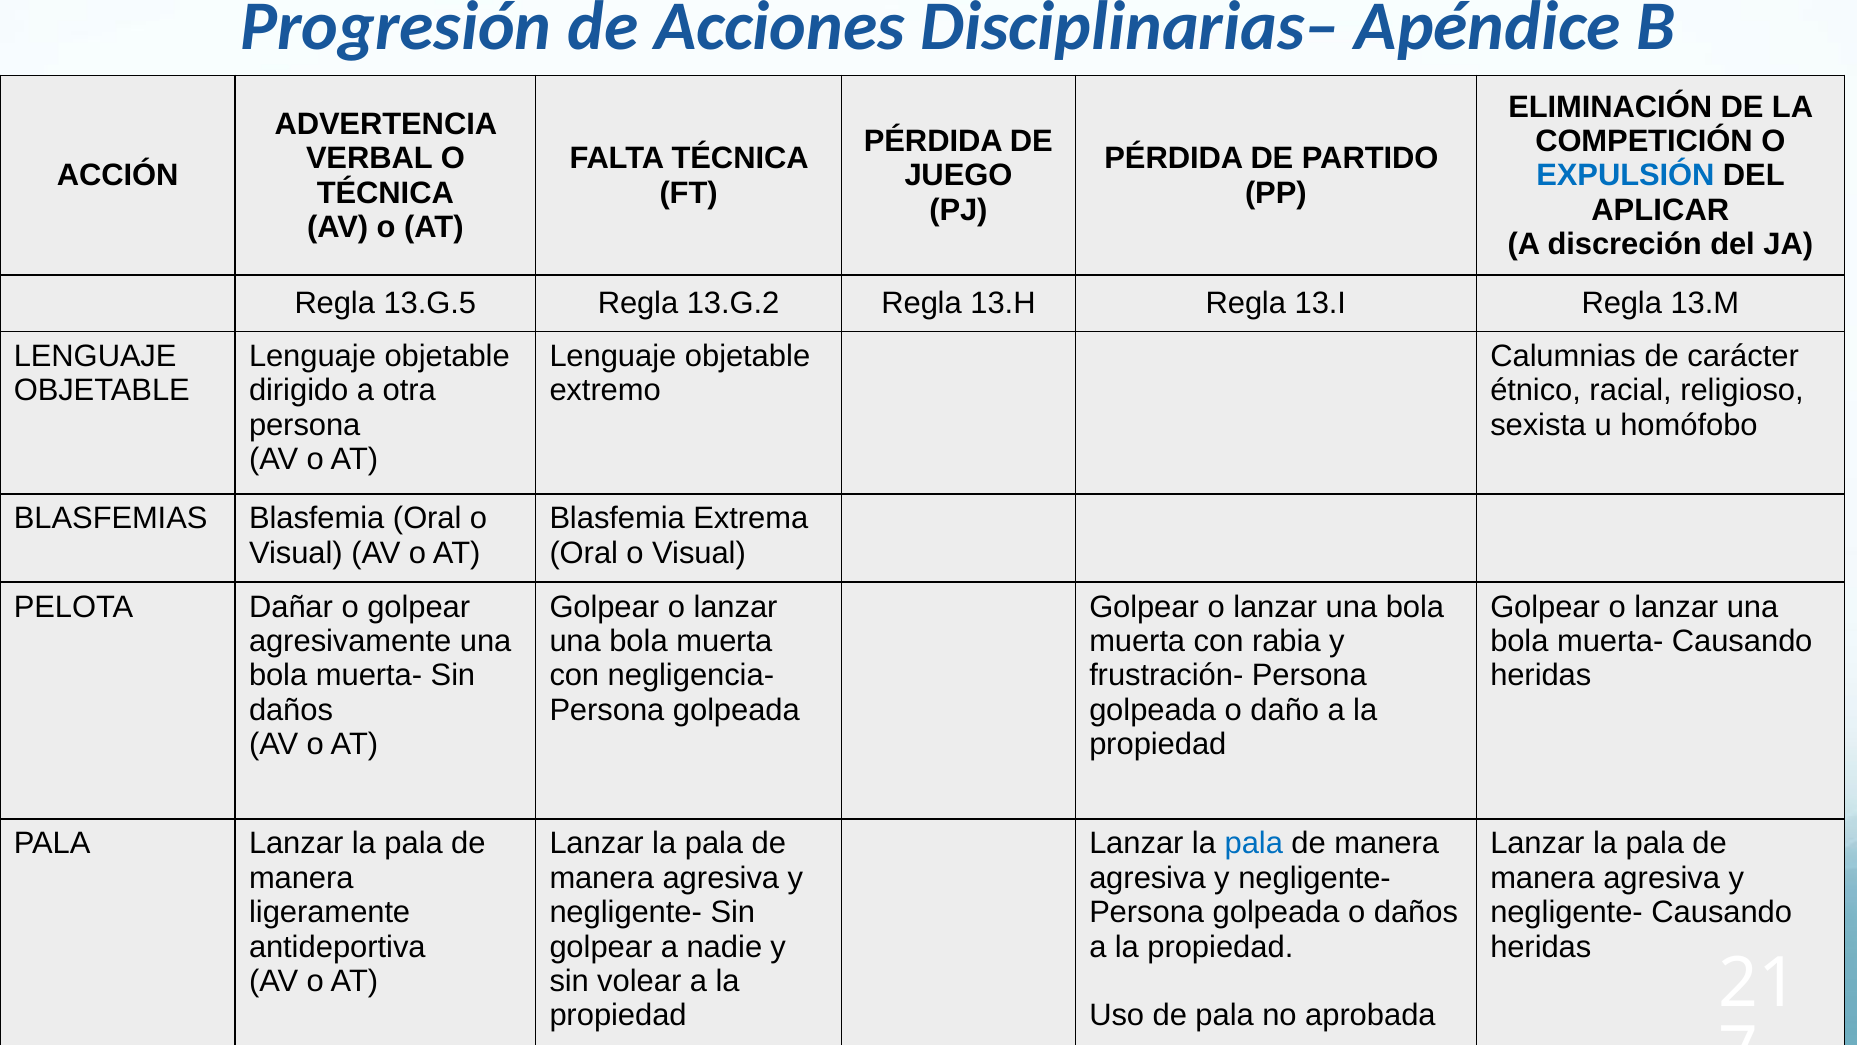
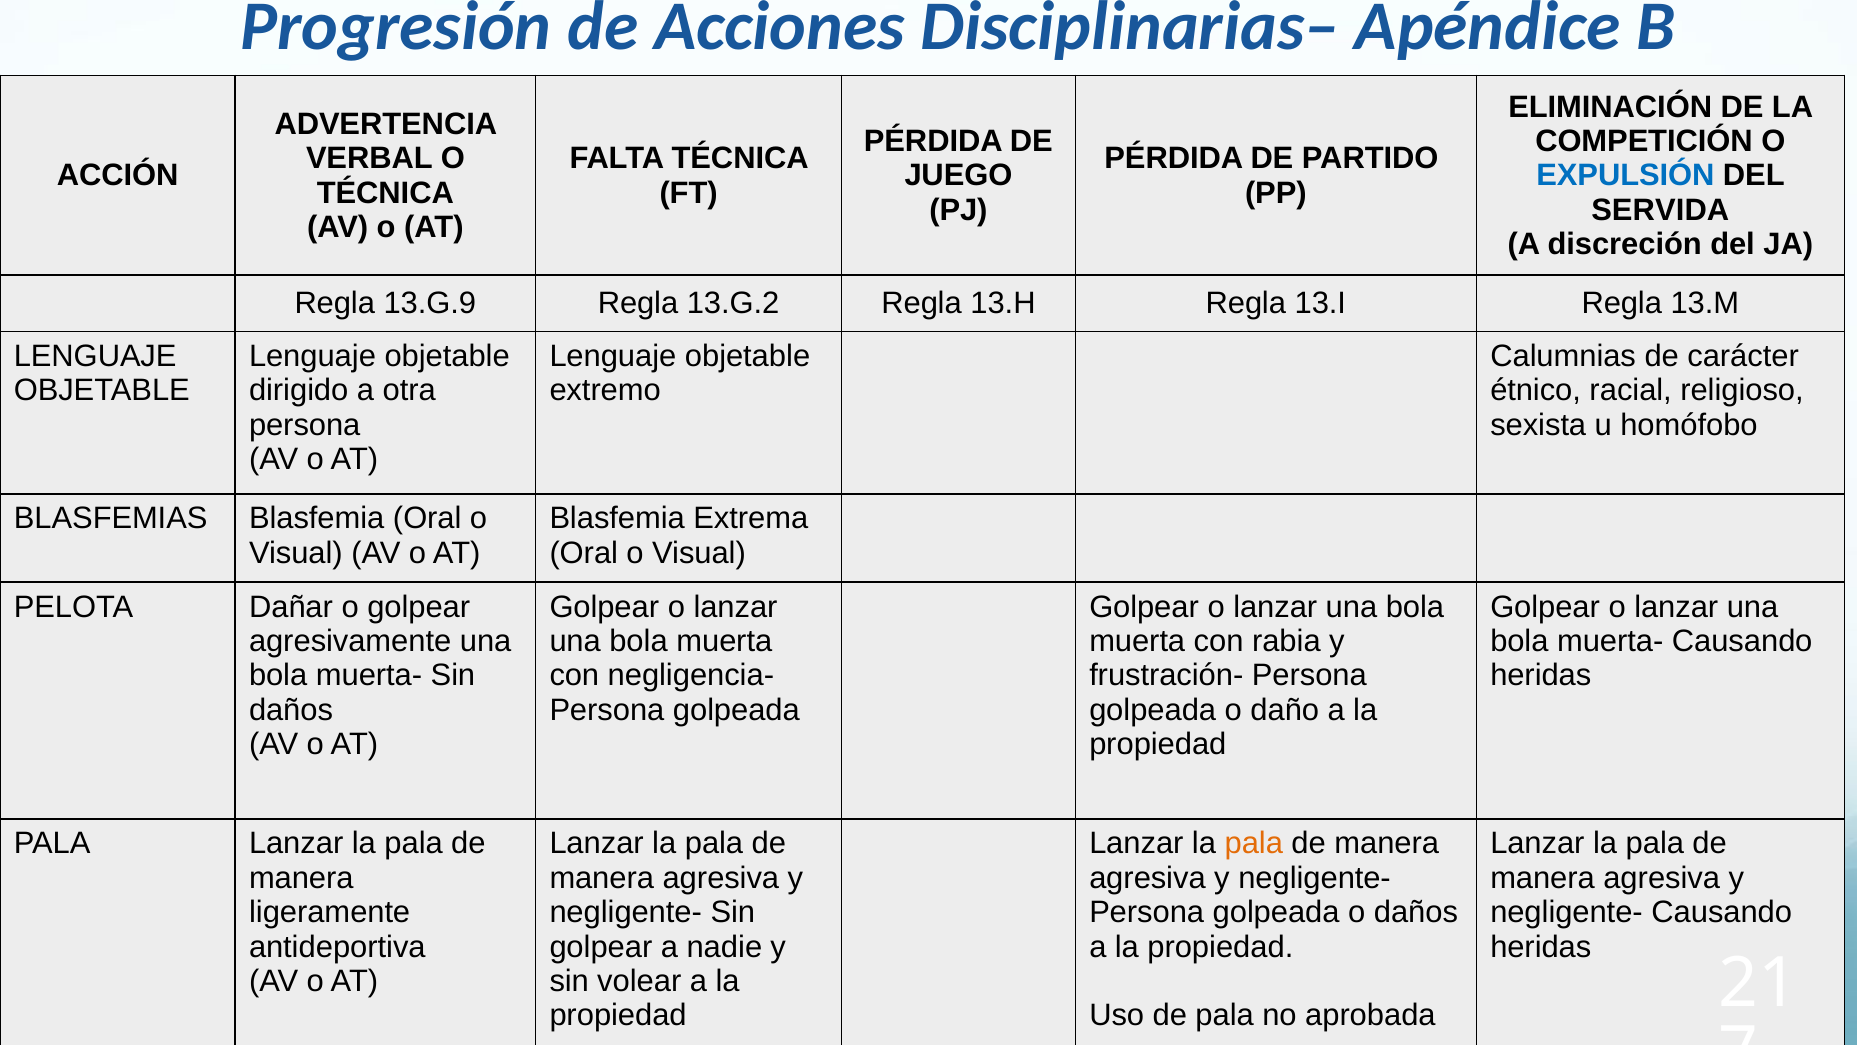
APLICAR: APLICAR -> SERVIDA (1660, 210)
13.G.5: 13.G.5 -> 13.G.9 (430, 304)
pala colour: blue -> orange (1254, 843)
